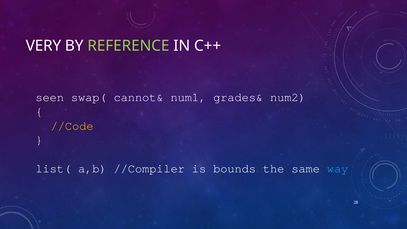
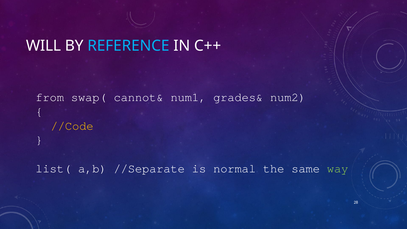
VERY: VERY -> WILL (43, 46)
REFERENCE colour: light green -> light blue (128, 46)
seen: seen -> from (50, 97)
//Compiler: //Compiler -> //Separate (149, 168)
bounds: bounds -> normal (235, 168)
way colour: light blue -> light green (338, 168)
